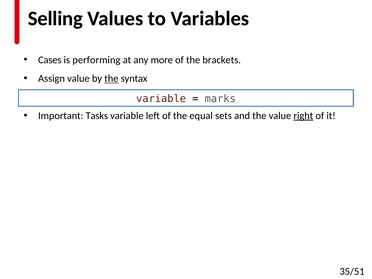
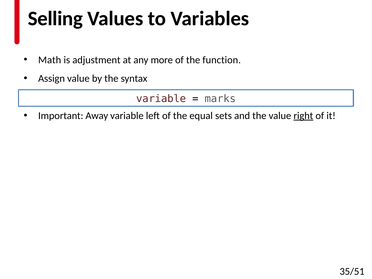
Cases: Cases -> Math (50, 60)
performing: performing -> adjustment (96, 60)
brackets: brackets -> function (222, 60)
the underline: present -> none (111, 79)
Tasks: Tasks -> Away (97, 116)
